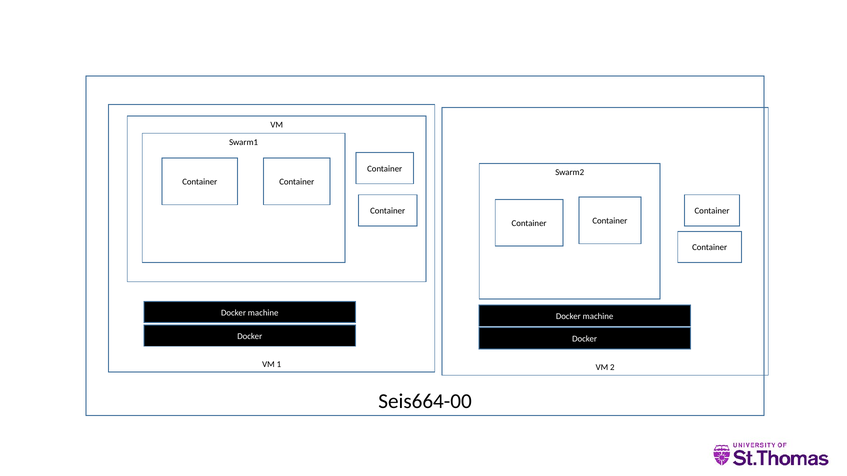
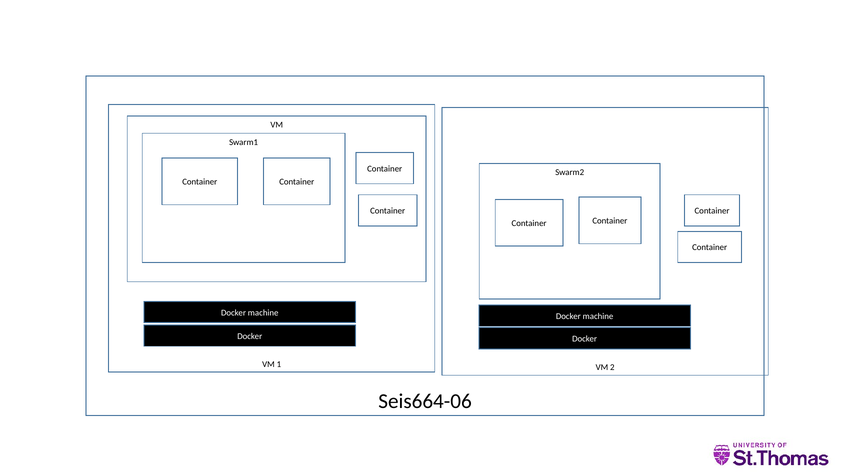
Seis664-00: Seis664-00 -> Seis664-06 (425, 401)
